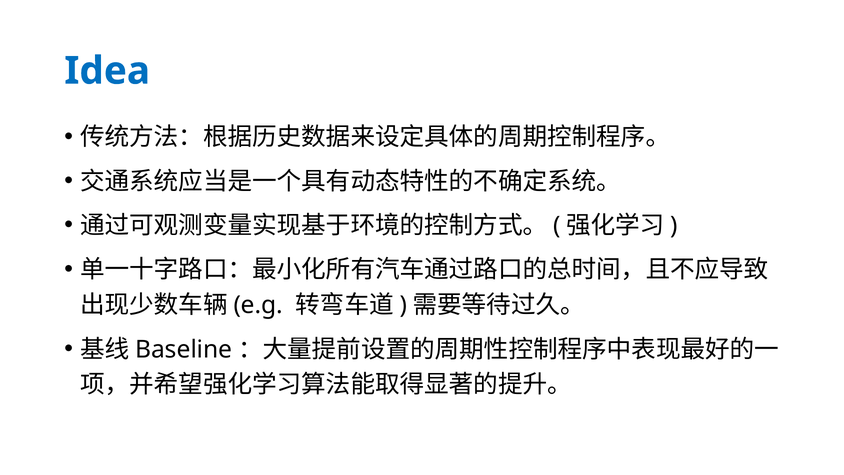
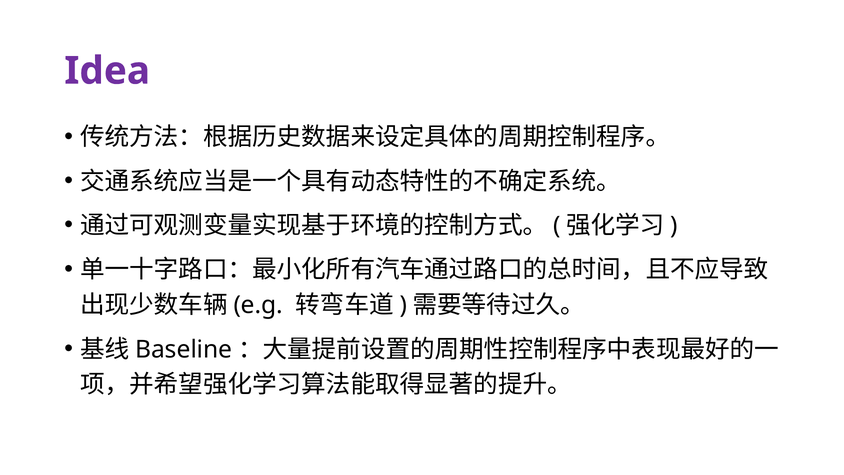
Idea colour: blue -> purple (107, 71)
